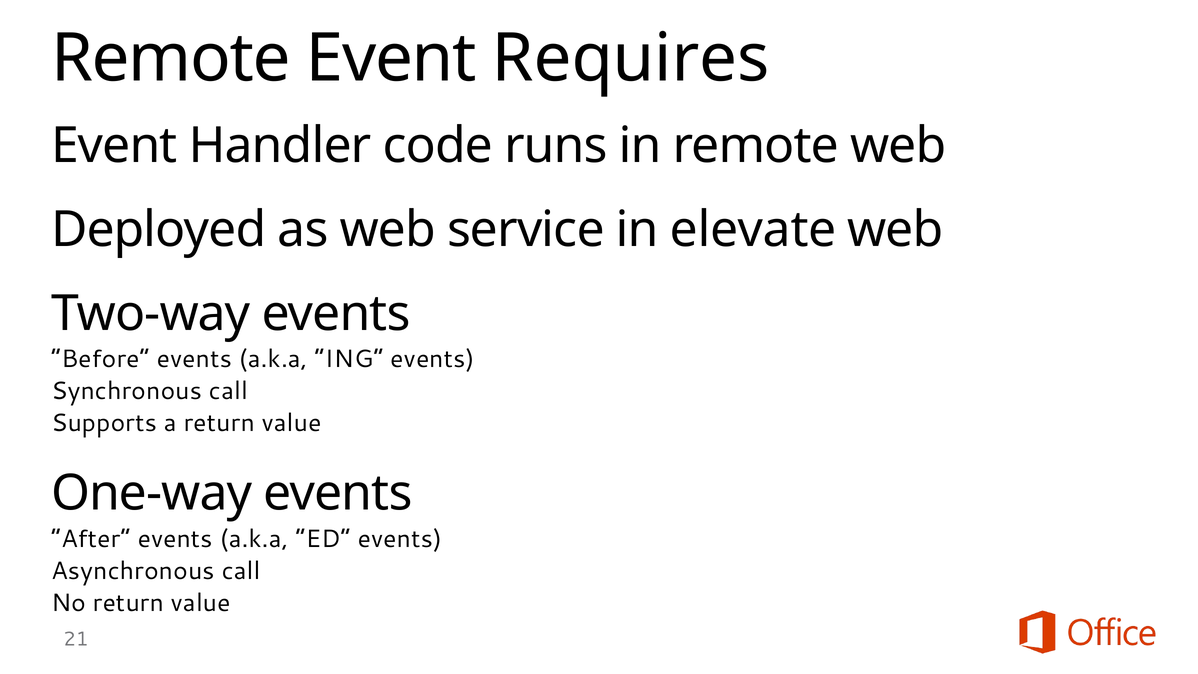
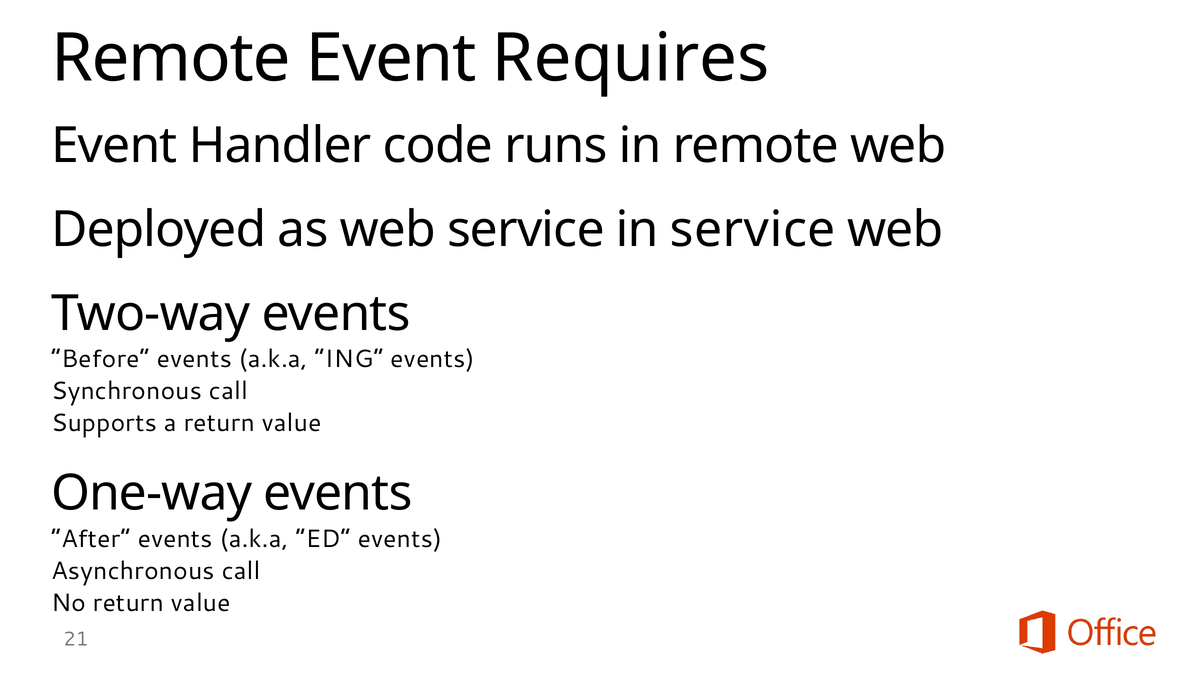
in elevate: elevate -> service (753, 230)
